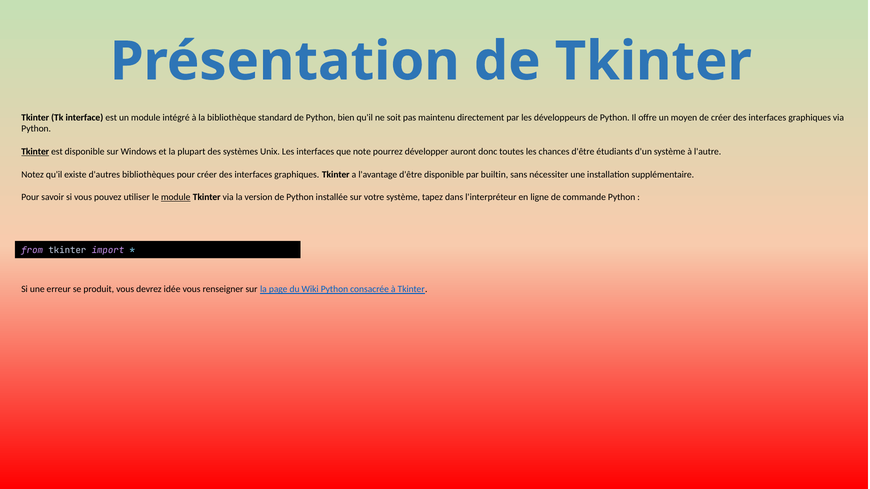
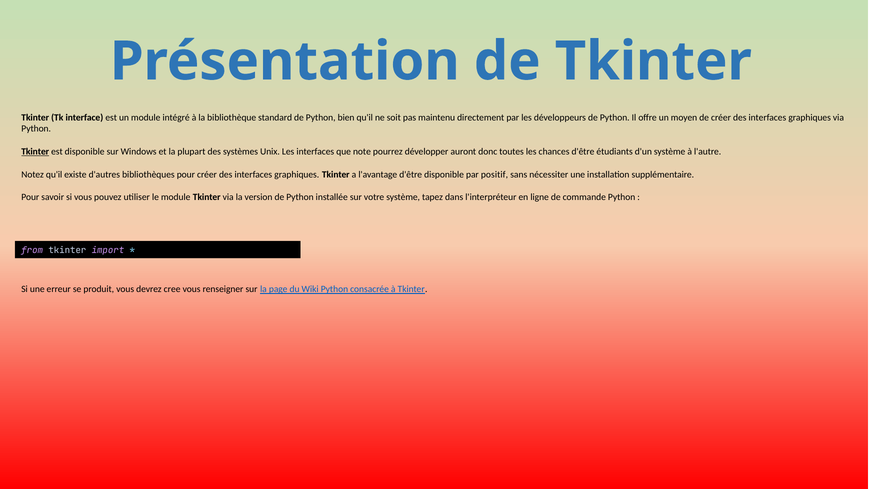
builtin: builtin -> positif (494, 175)
module underline: present -> none (176, 197)
idée: idée -> cree (172, 289)
